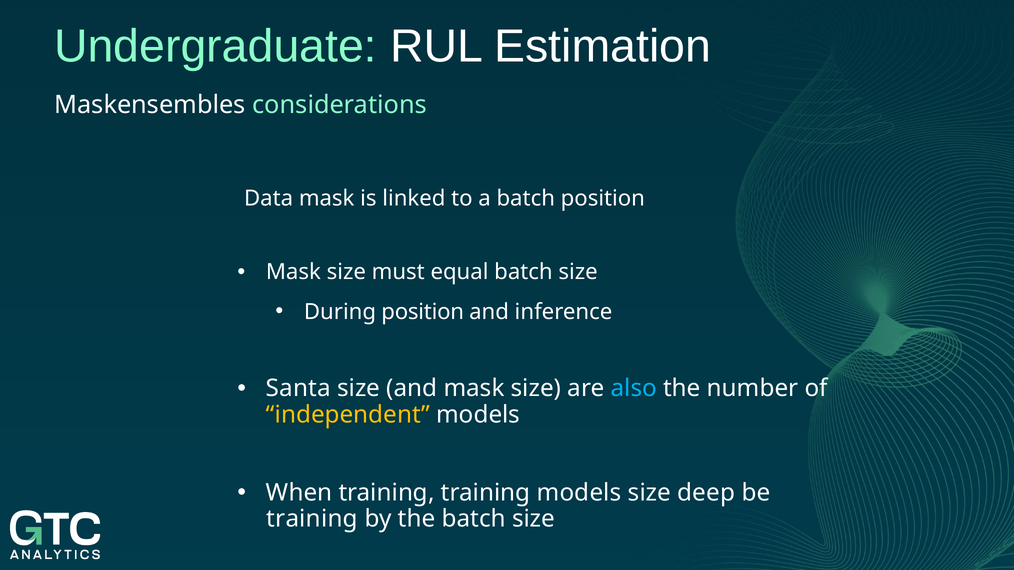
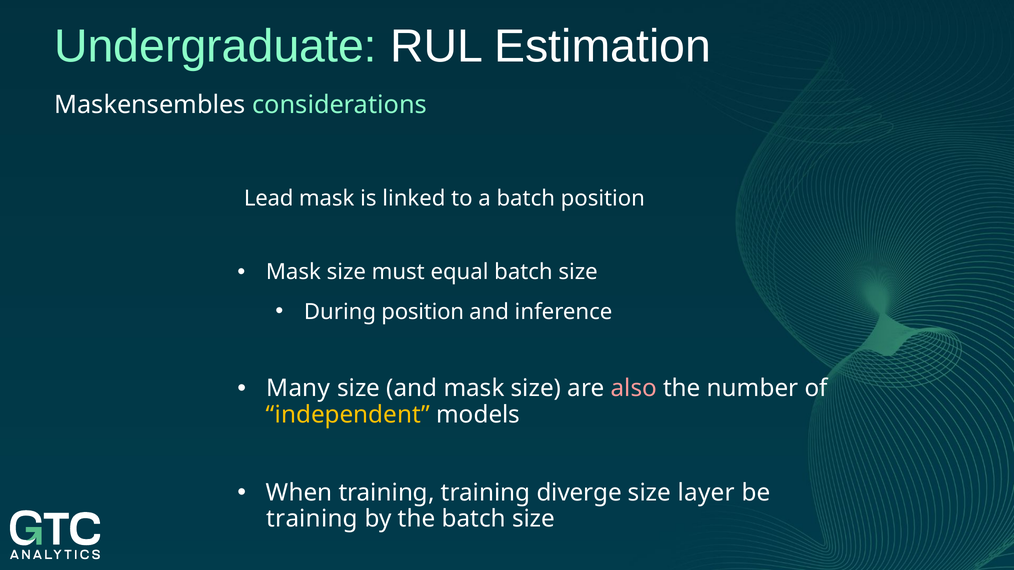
Data: Data -> Lead (269, 198)
Santa: Santa -> Many (298, 389)
also colour: light blue -> pink (634, 389)
training models: models -> diverge (579, 493)
deep: deep -> layer (706, 493)
